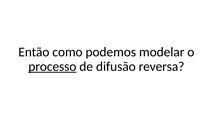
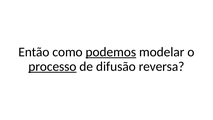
podemos underline: none -> present (111, 52)
